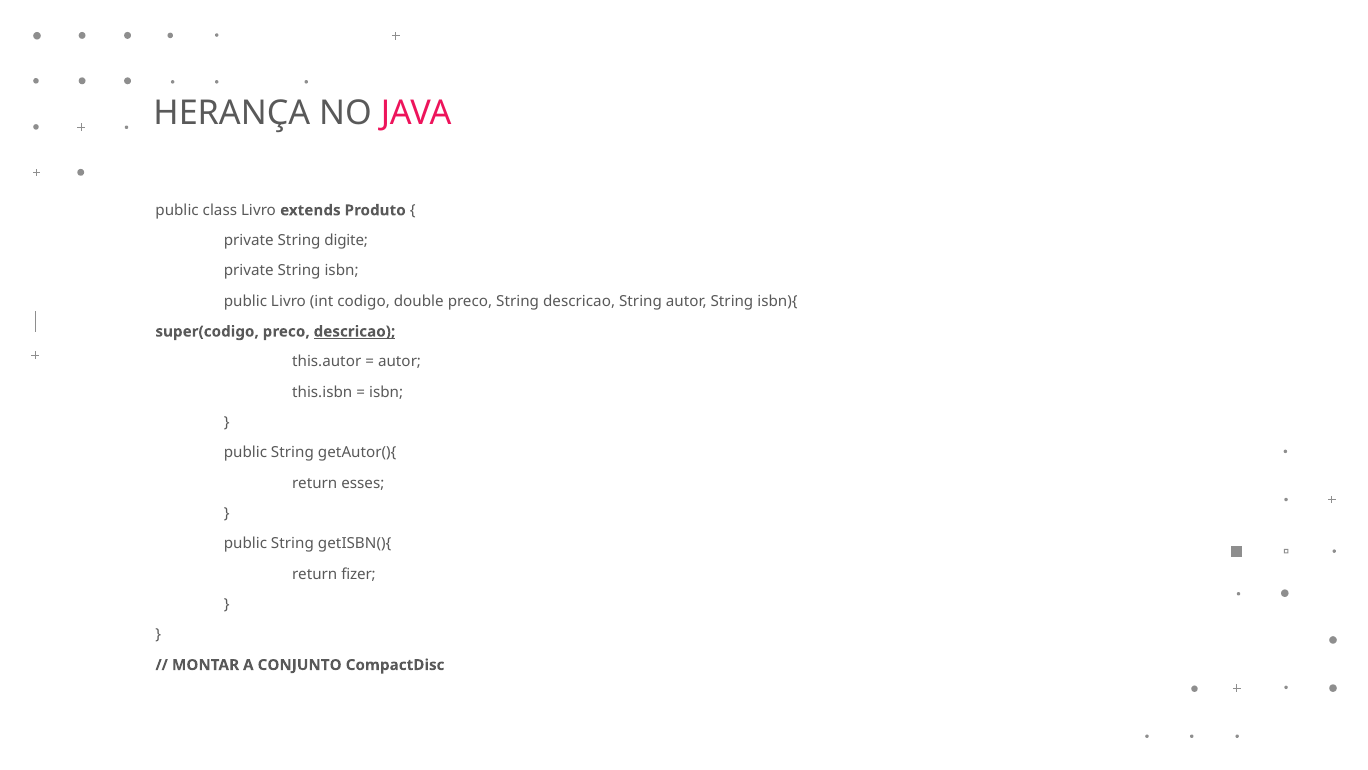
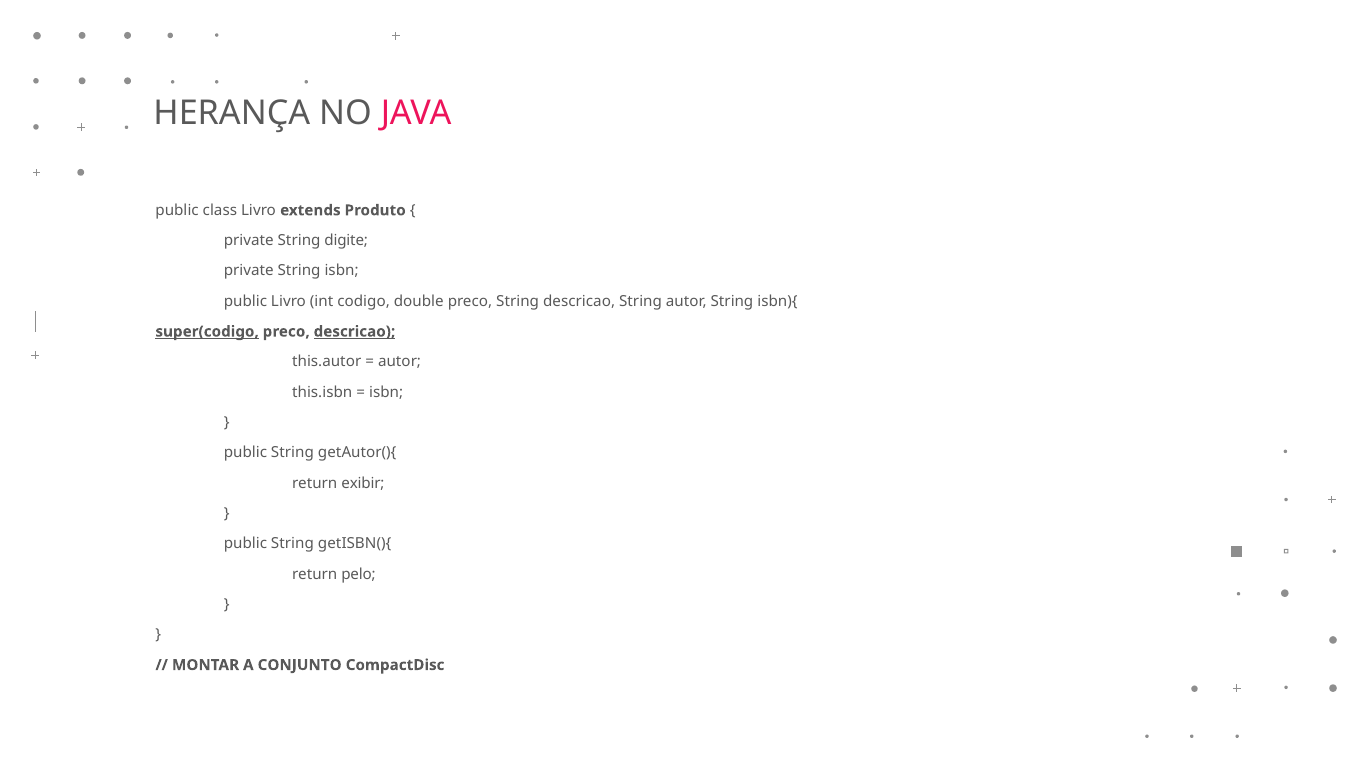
super(codigo underline: none -> present (207, 332)
esses: esses -> exibir (363, 483)
fizer: fizer -> pelo (359, 574)
